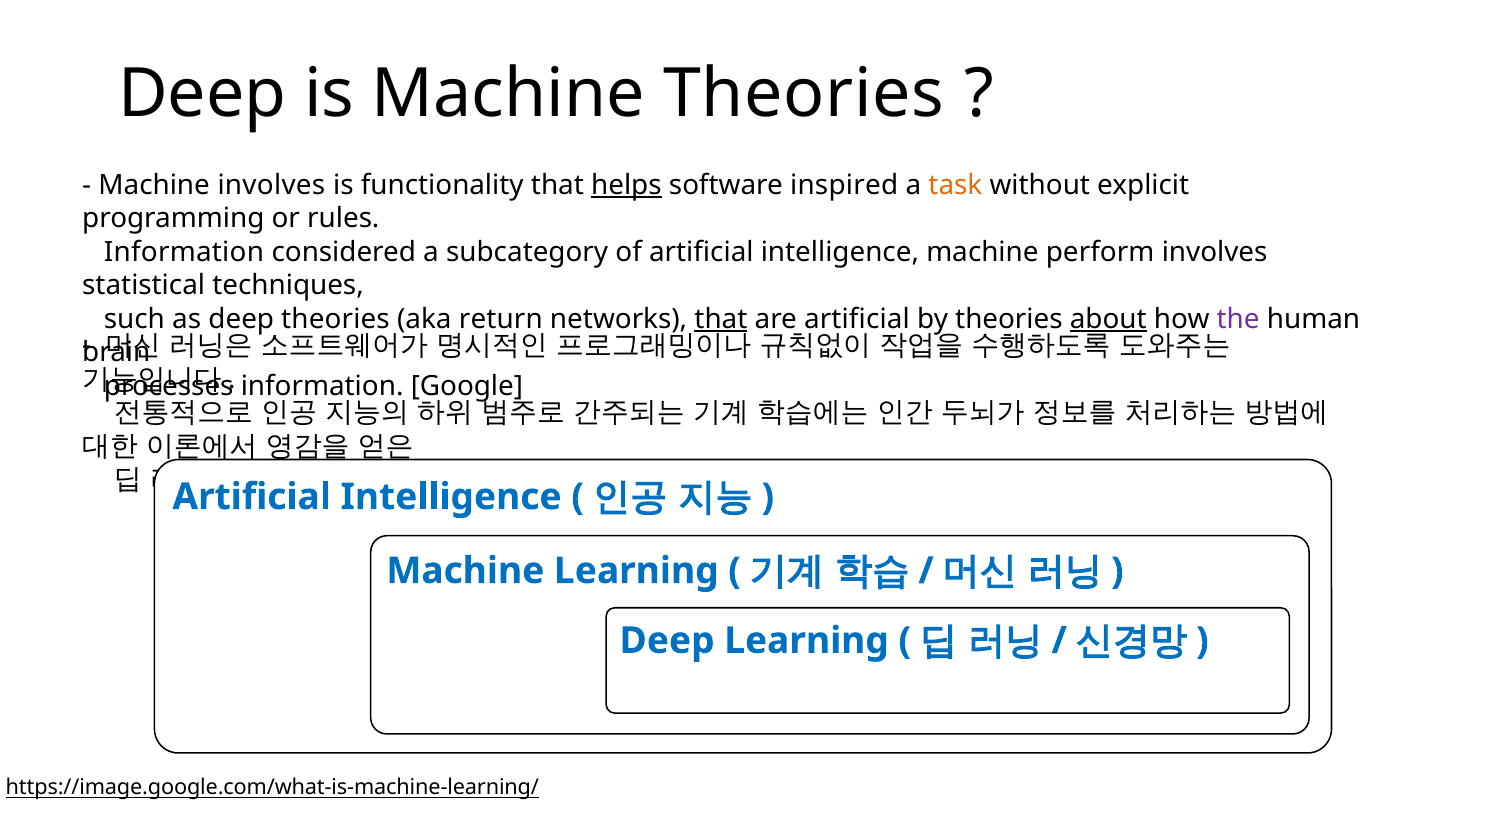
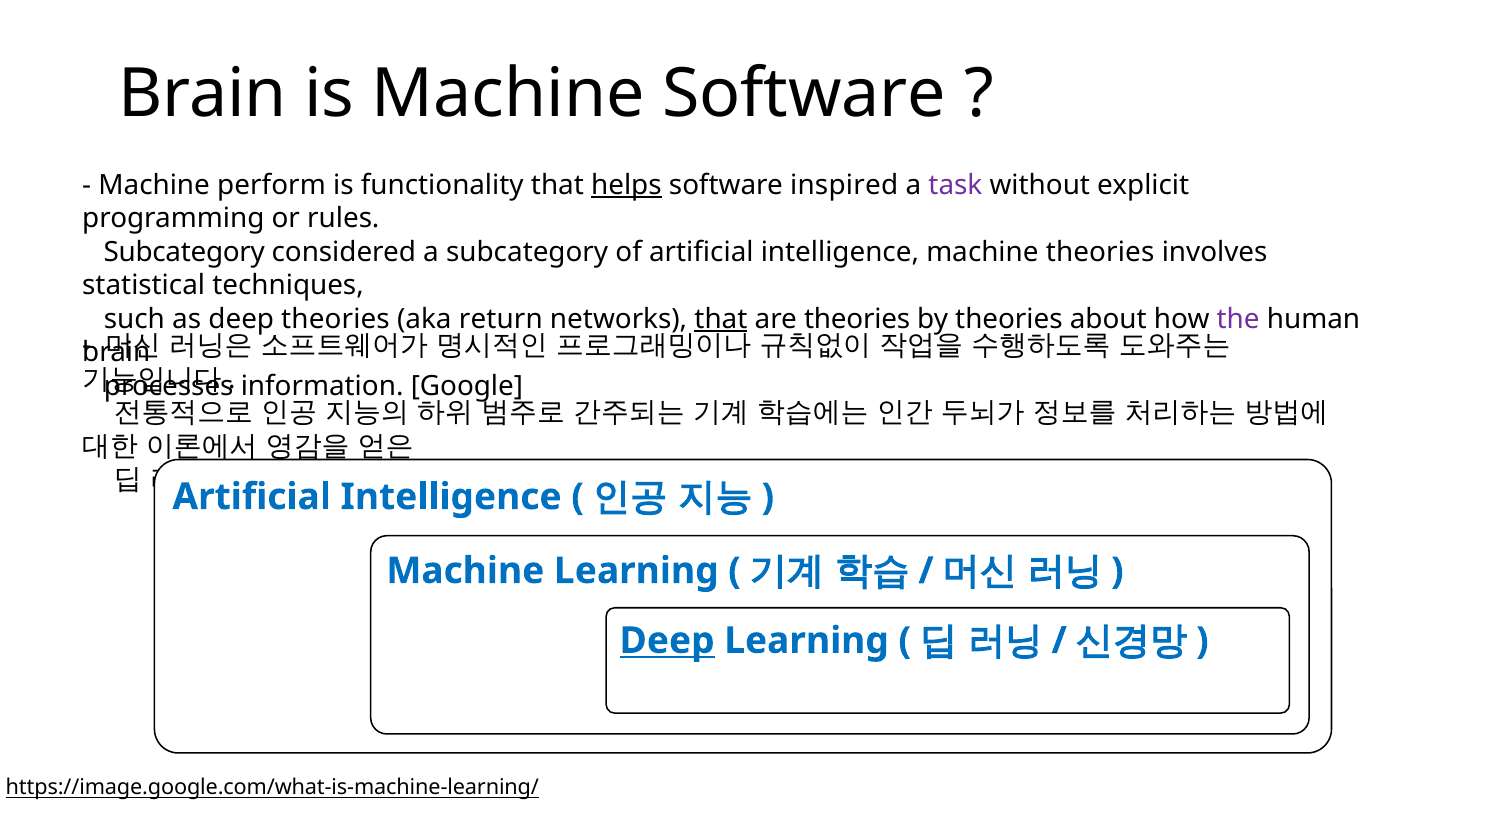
Deep: Deep -> Brain (203, 94)
Machine Theories: Theories -> Software (804, 94)
Machine involves: involves -> perform (272, 185)
task colour: orange -> purple (955, 185)
Information: Information -> Subcategory (184, 252)
machine perform: perform -> theories (1100, 252)
are artificial: artificial -> theories (857, 319)
about underline: present -> none (1108, 319)
Deep underline: none -> present (667, 641)
